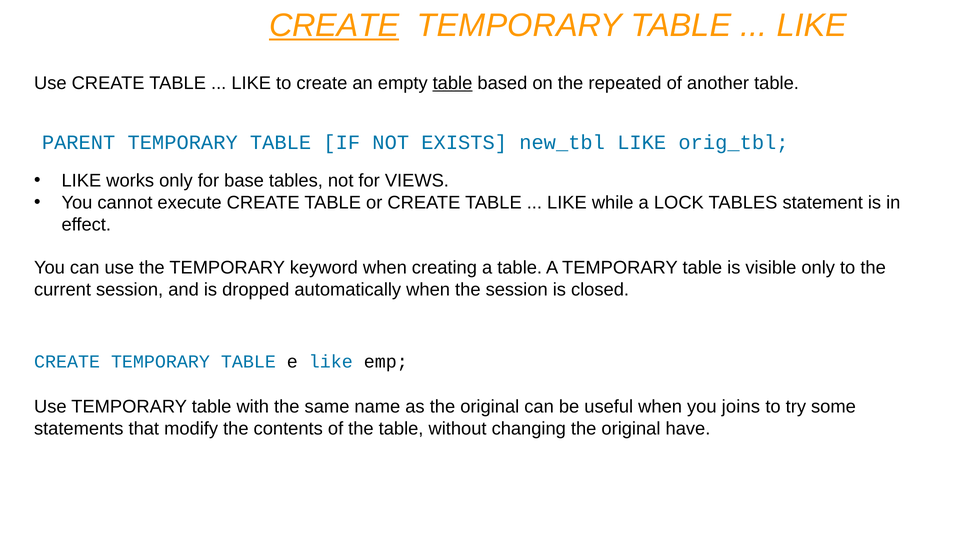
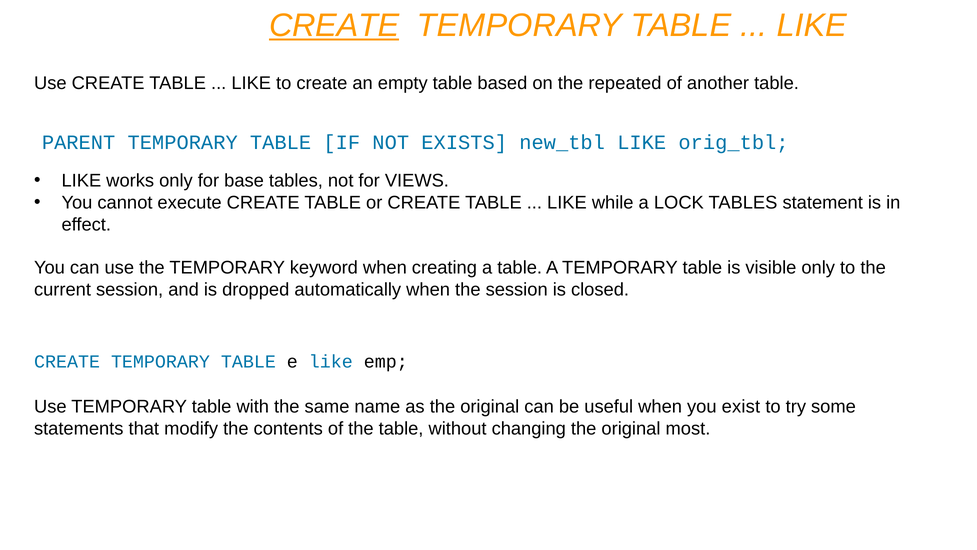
table underline: present -> none (453, 83)
joins: joins -> exist (741, 406)
have: have -> most (688, 428)
